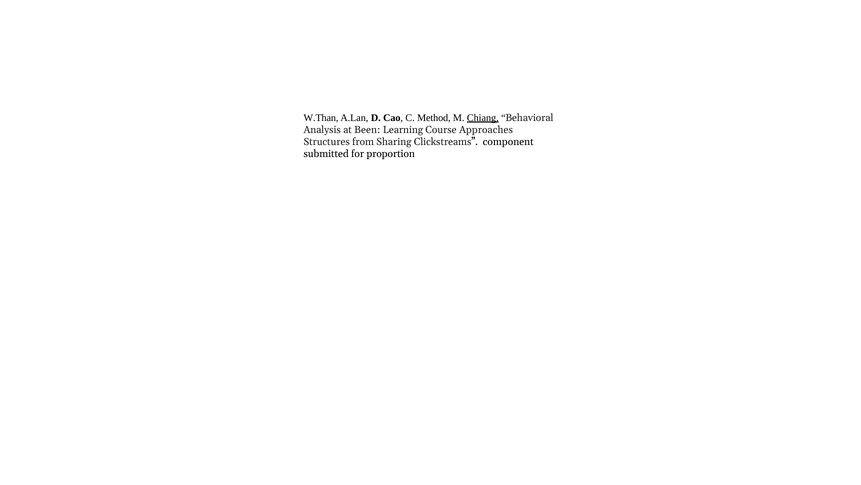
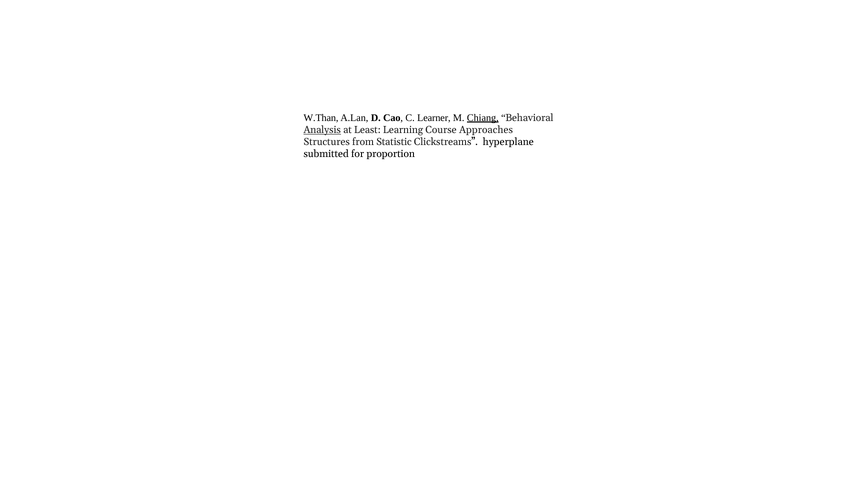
Method: Method -> Learner (434, 117)
Analysis underline: none -> present (322, 130)
Been: Been -> Least (367, 130)
Sharing: Sharing -> Statistic (394, 142)
component: component -> hyperplane (508, 142)
